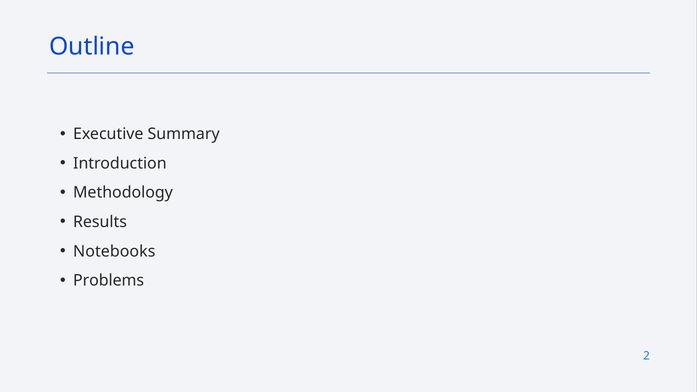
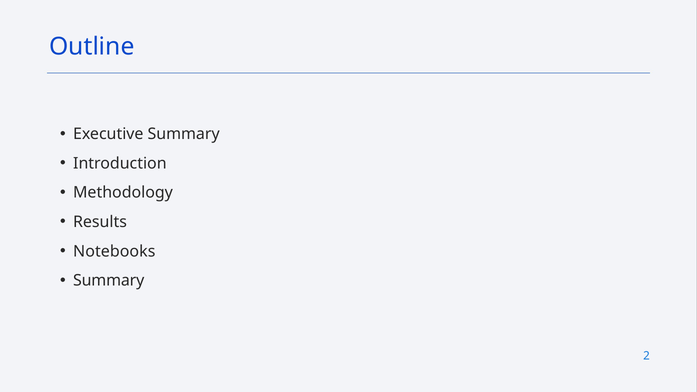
Problems: Problems -> Summary (109, 281)
